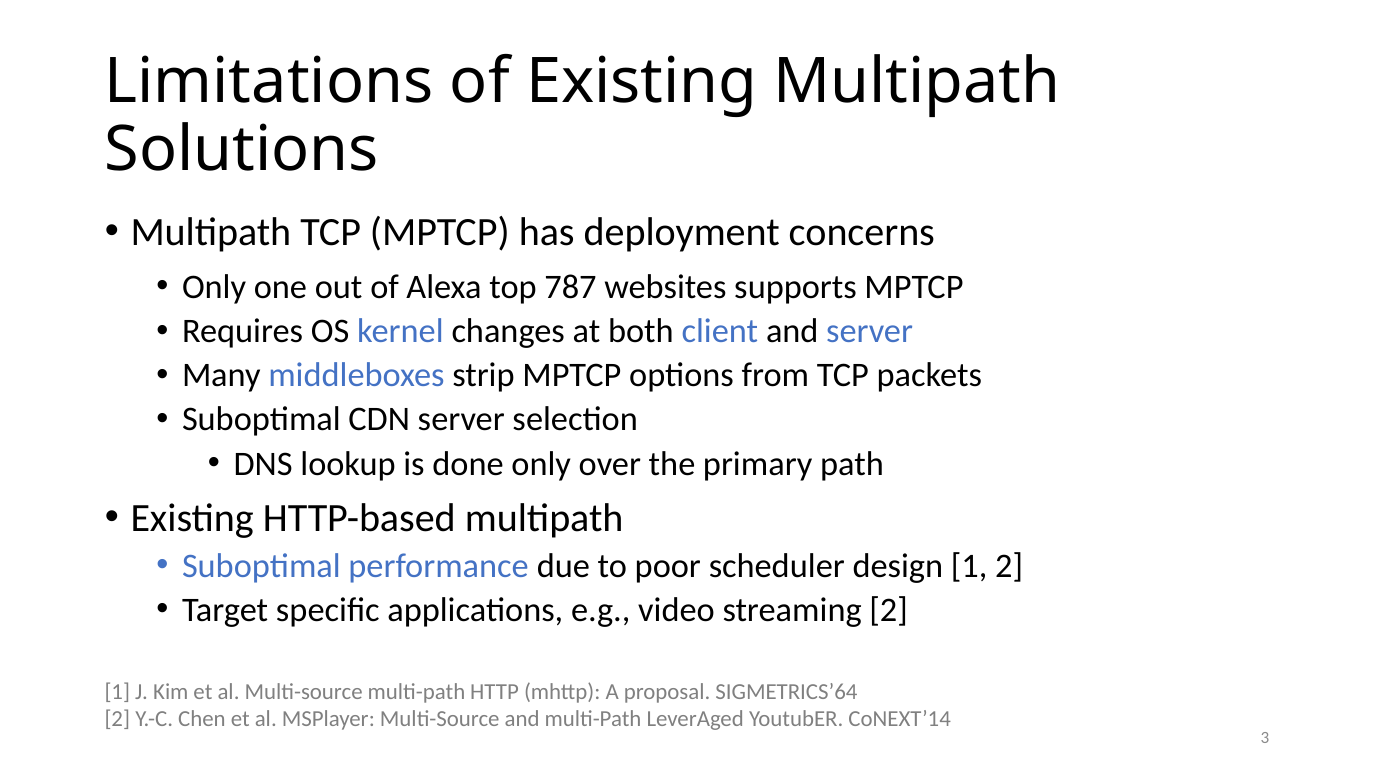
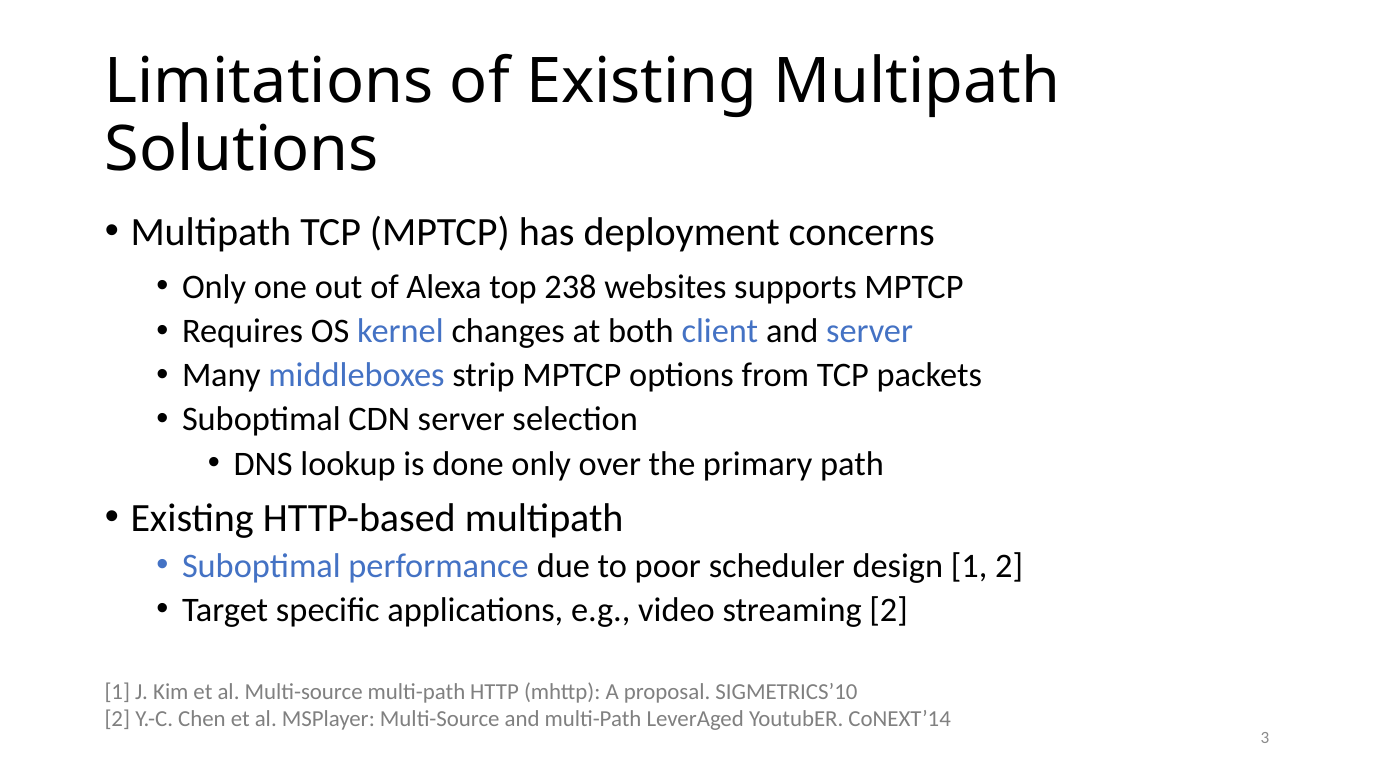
787: 787 -> 238 (570, 287)
SIGMETRICS’64: SIGMETRICS’64 -> SIGMETRICS’10 (786, 691)
